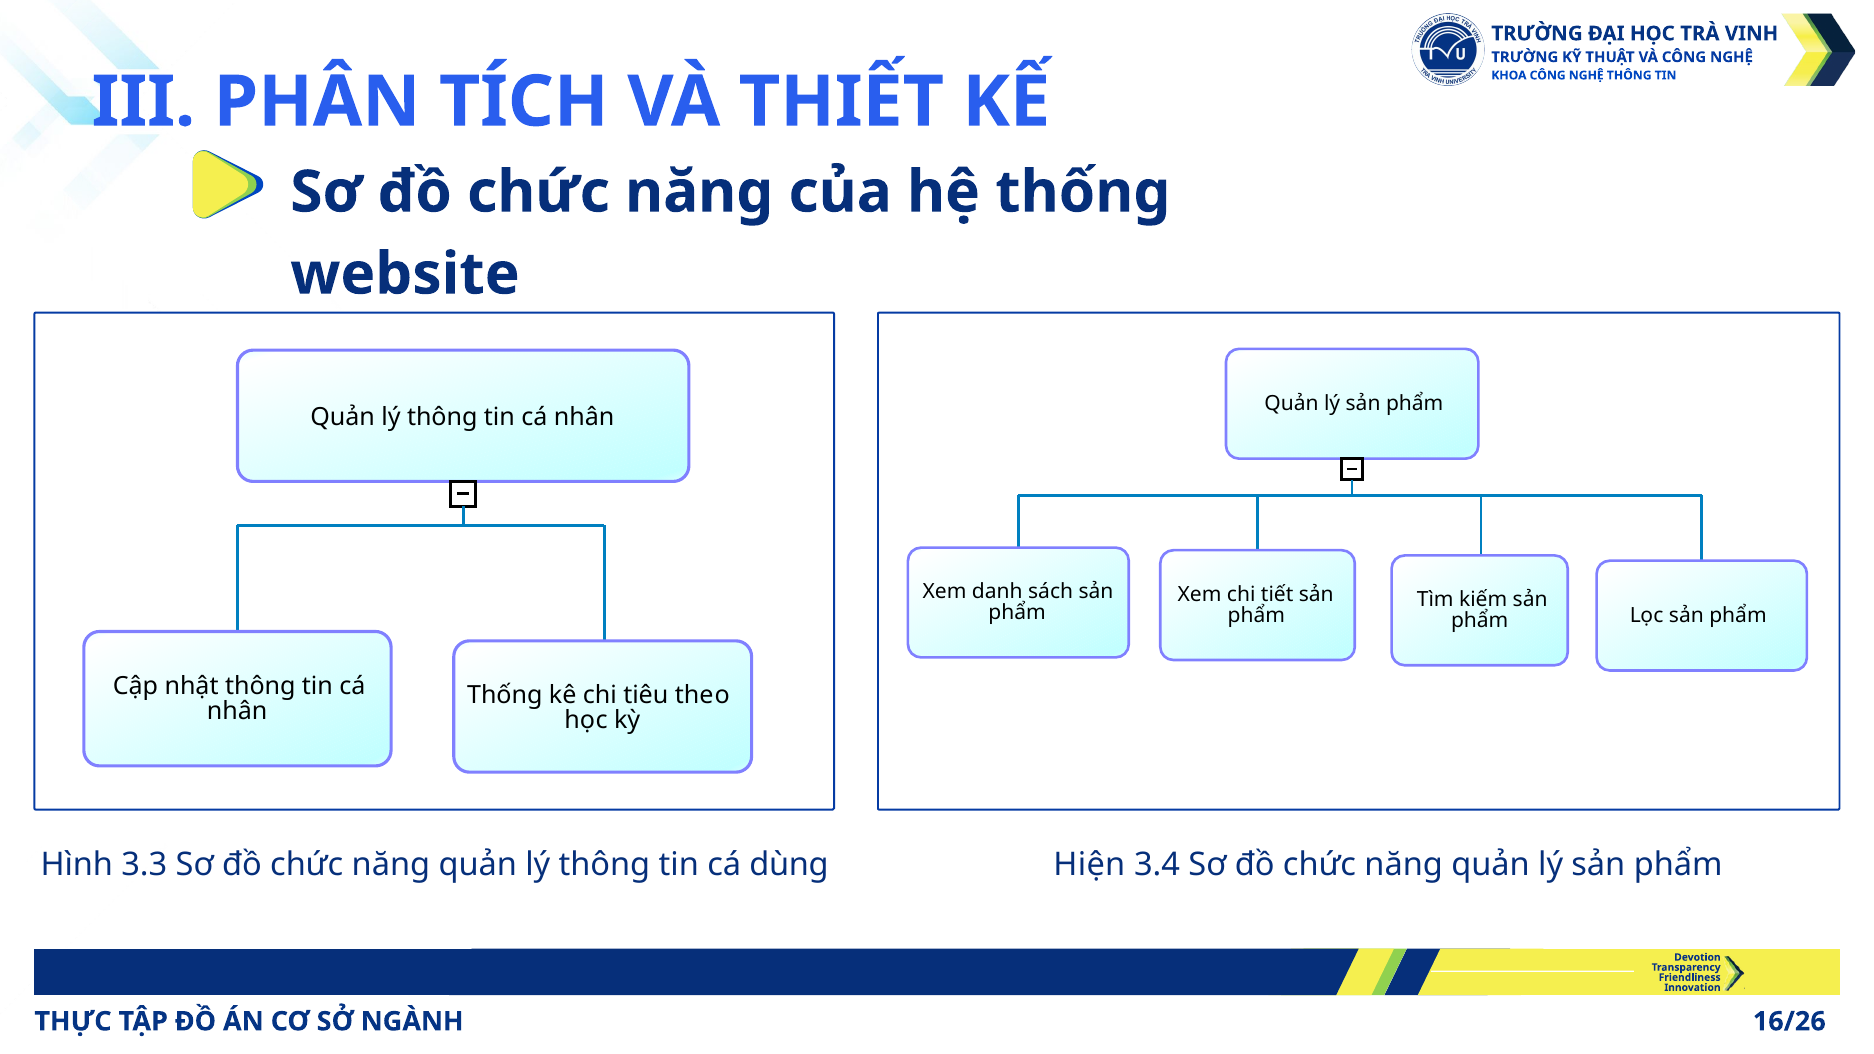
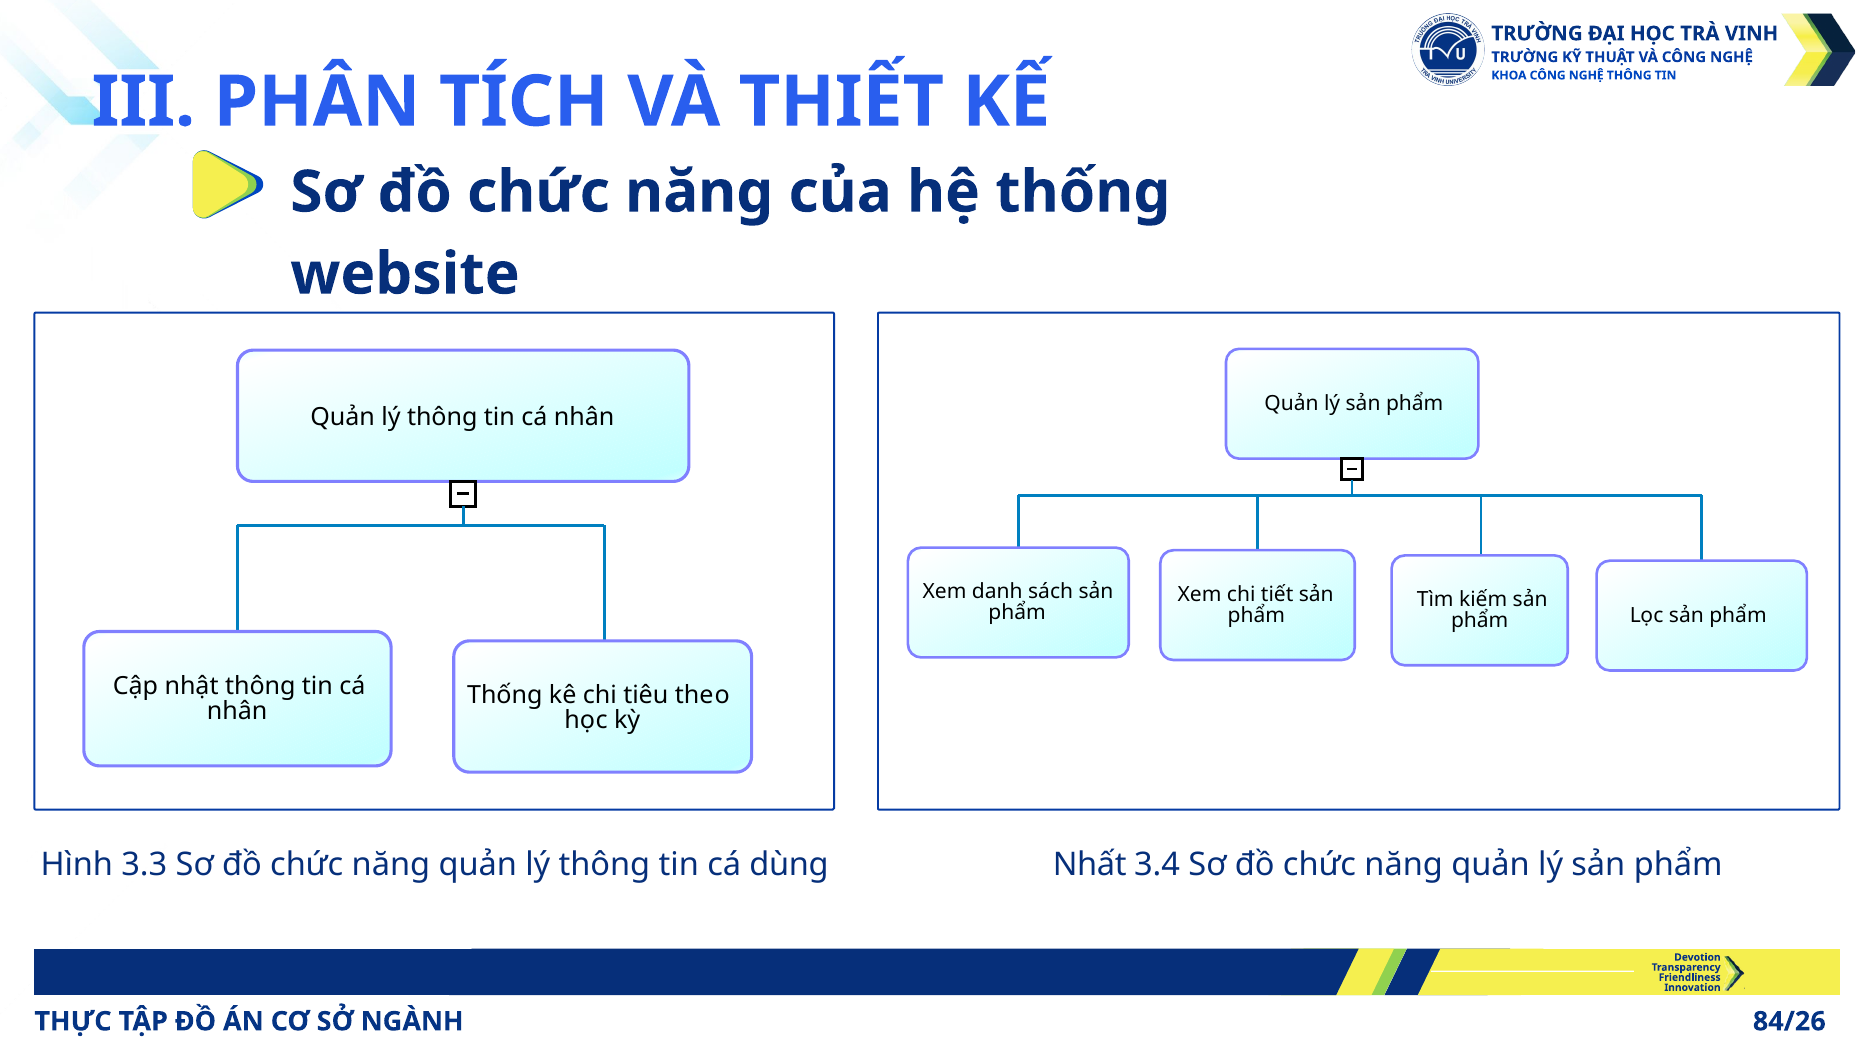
Hiện: Hiện -> Nhất (1090, 865)
16/26: 16/26 -> 84/26 (1789, 1022)
